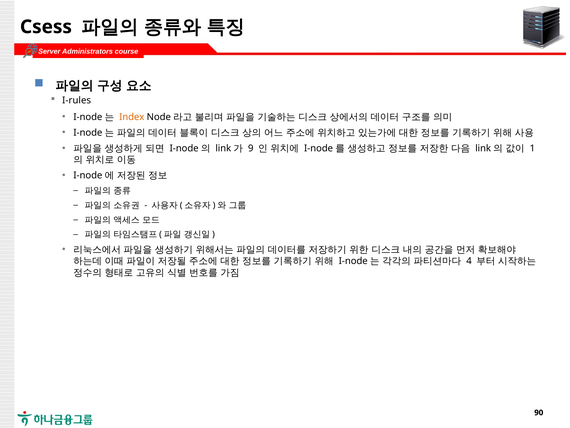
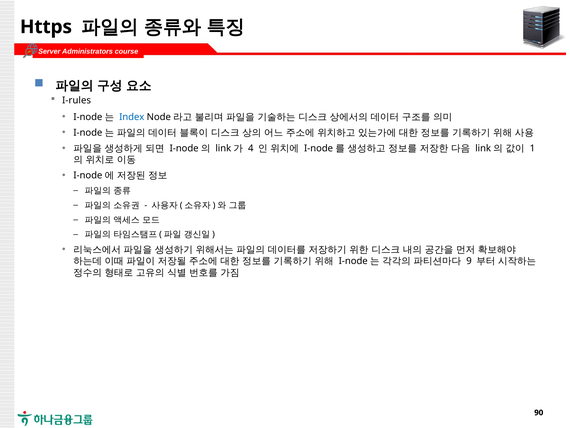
Csess: Csess -> Https (46, 27)
Index colour: orange -> blue (132, 117)
9: 9 -> 4 (251, 148)
4: 4 -> 9 (469, 261)
